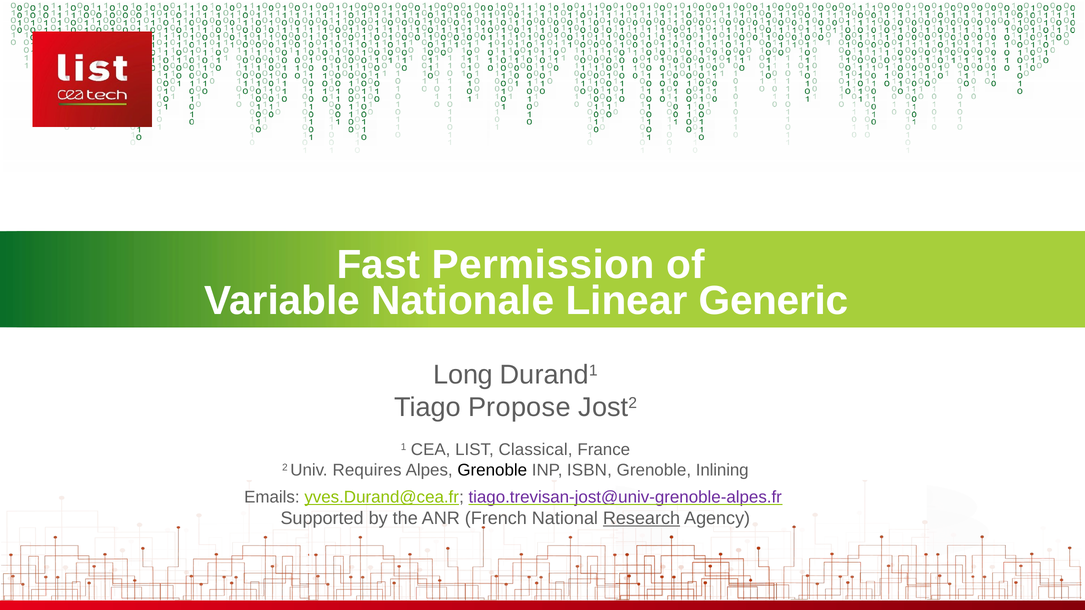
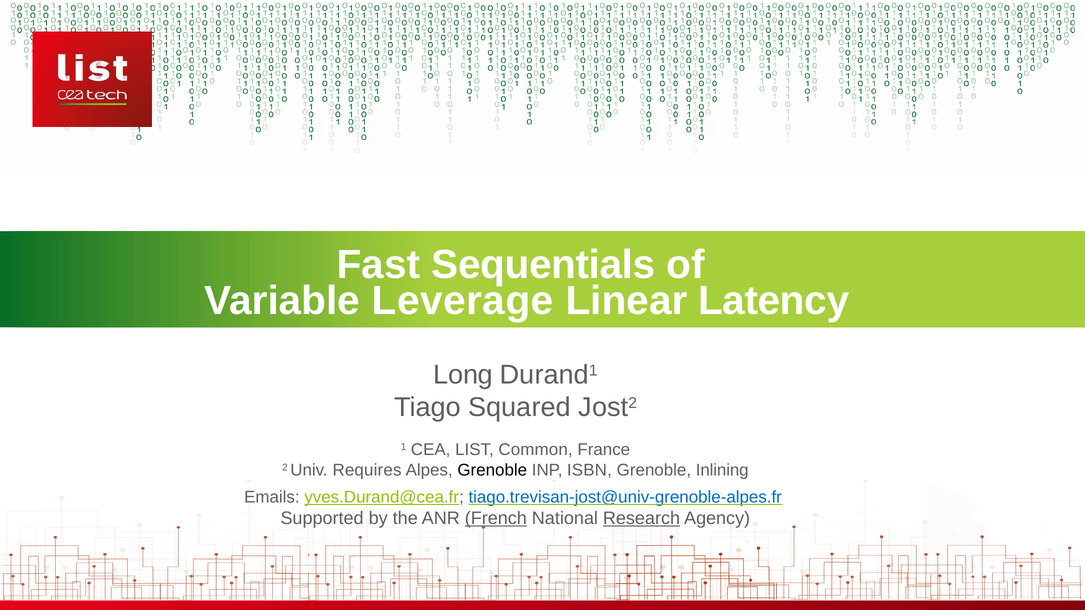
Permission: Permission -> Sequentials (543, 265)
Nationale: Nationale -> Leverage (463, 301)
Generic: Generic -> Latency (774, 301)
Propose: Propose -> Squared (519, 407)
Classical: Classical -> Common (536, 450)
tiago.trevisan-jost@univ-grenoble-alpes.fr colour: purple -> blue (625, 497)
French underline: none -> present (496, 518)
